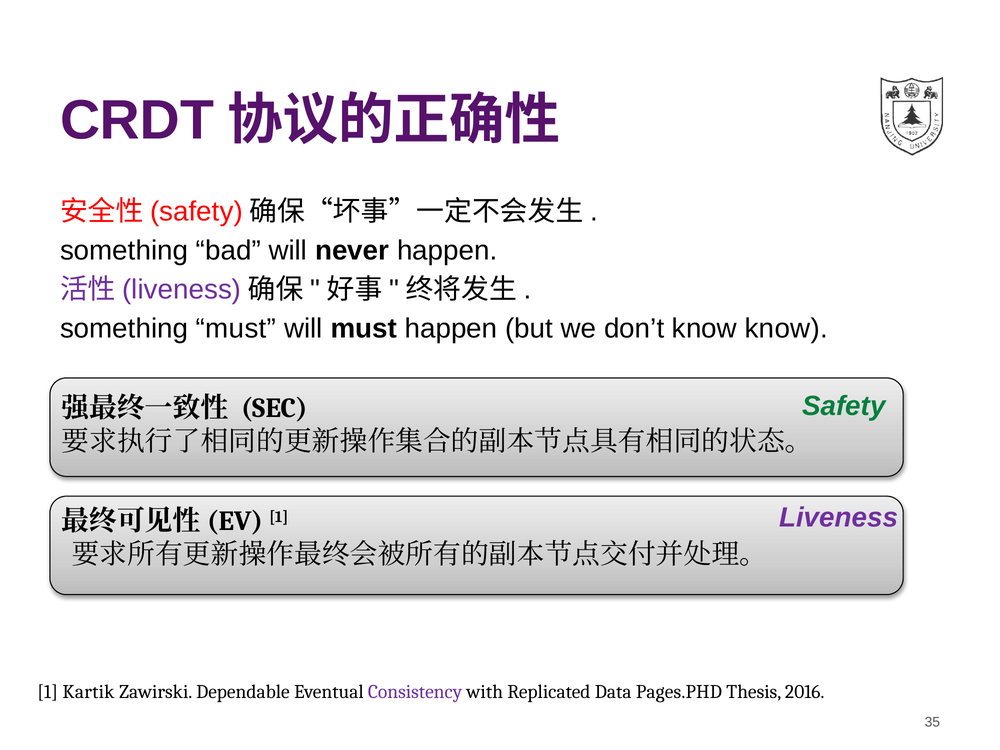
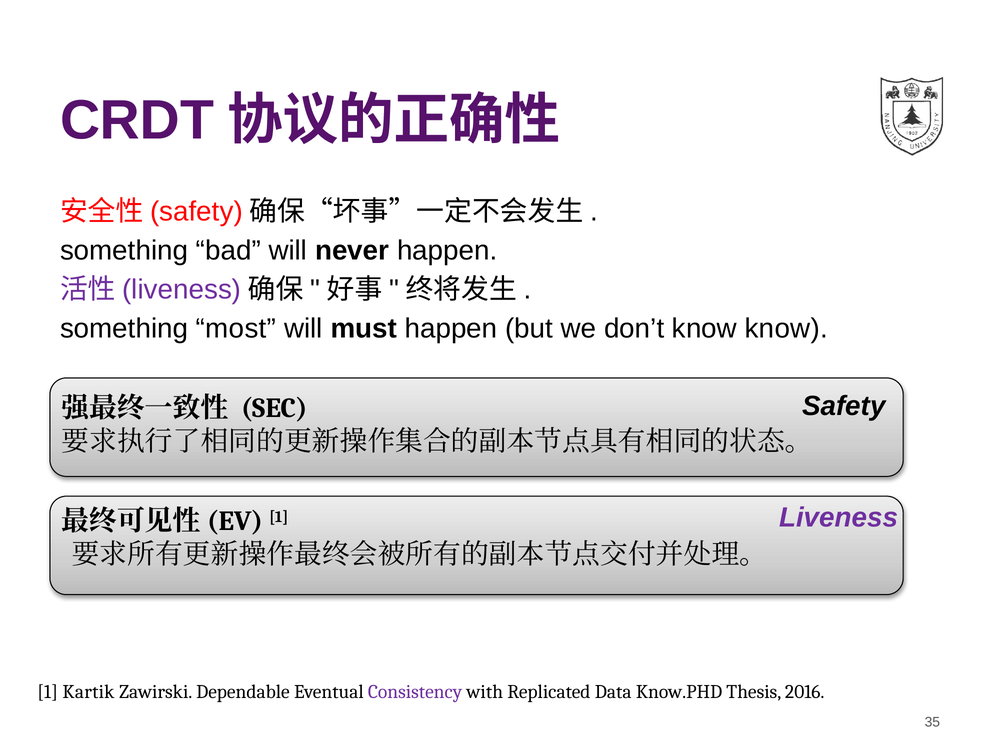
something must: must -> most (236, 328)
Safety colour: green -> black (844, 406)
Pages.PHD: Pages.PHD -> Know.PHD (679, 692)
